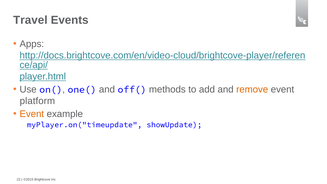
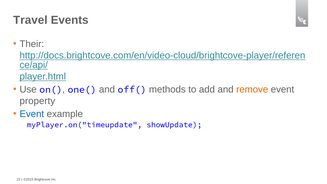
Apps: Apps -> Their (32, 44)
platform: platform -> property (37, 101)
Event colour: orange -> blue (32, 114)
